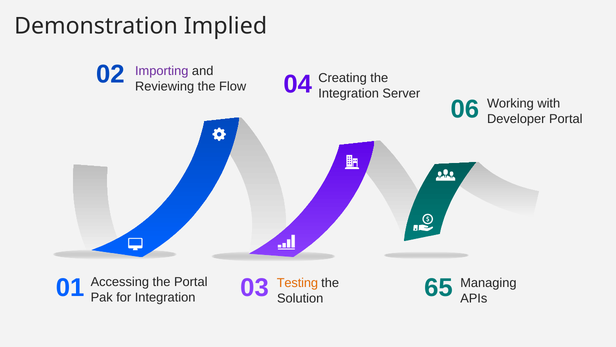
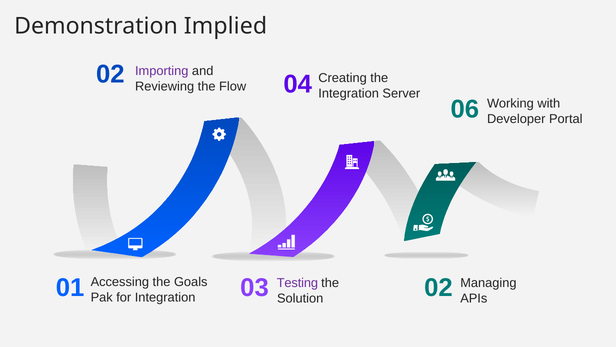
Testing colour: orange -> purple (297, 283)
the Portal: Portal -> Goals (191, 282)
Solution 65: 65 -> 02 (438, 288)
